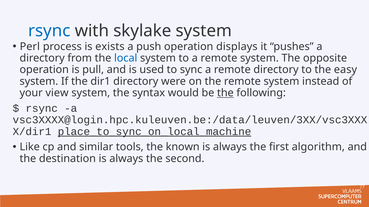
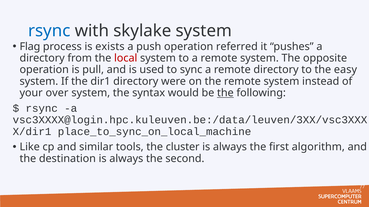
Perl: Perl -> Flag (30, 47)
displays: displays -> referred (237, 47)
local colour: blue -> red (126, 58)
view: view -> over (57, 93)
place_to_sync_on_local_machine underline: present -> none (154, 132)
known: known -> cluster (183, 147)
